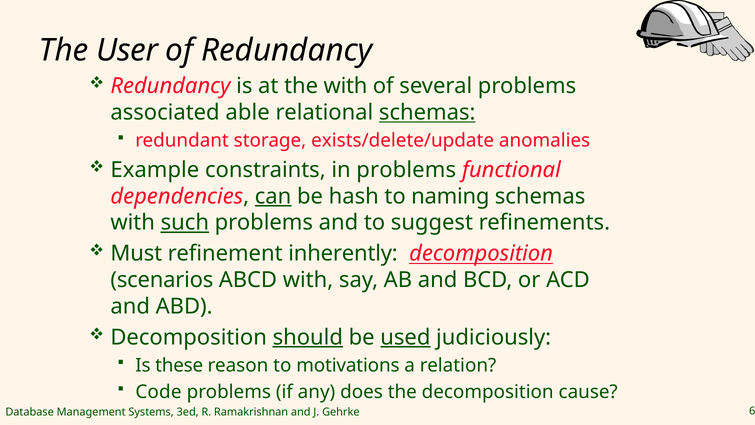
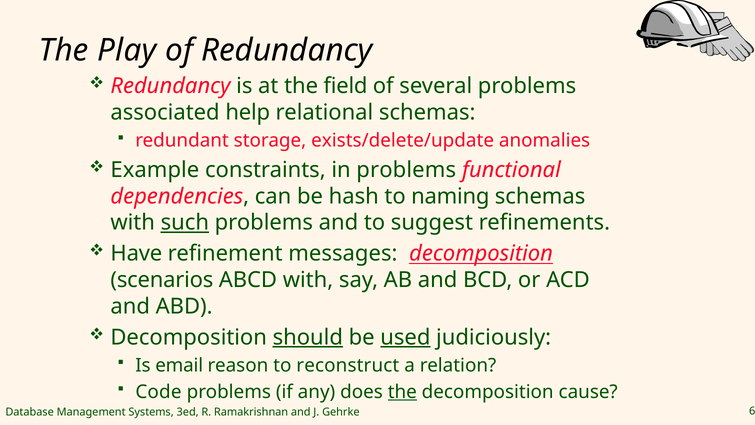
User: User -> Play (127, 51)
the with: with -> field (346, 86)
able: able -> help (248, 112)
schemas underline: present -> none (427, 112)
can underline: present -> none (273, 196)
Must: Must -> Have (136, 253)
inherently: inherently -> messages (343, 253)
these: these -> email (179, 365)
motivations: motivations -> reconstruct (348, 365)
the underline: none -> present (402, 392)
